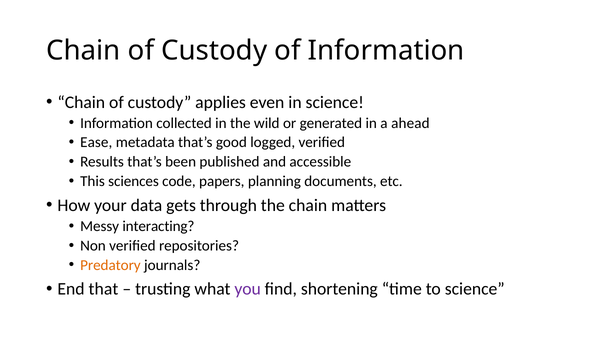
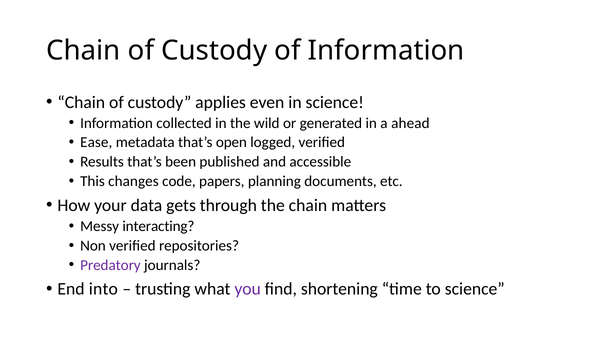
good: good -> open (231, 143)
sciences: sciences -> changes (133, 182)
Predatory colour: orange -> purple (110, 265)
that: that -> into (103, 289)
